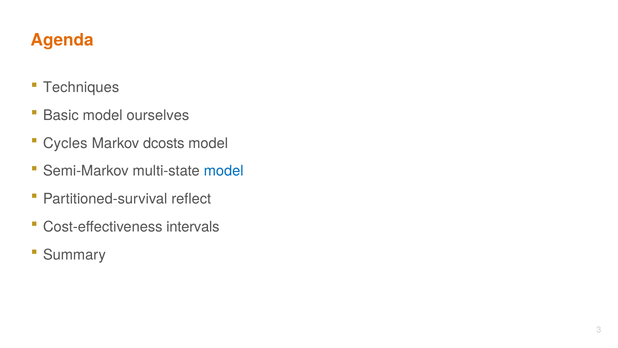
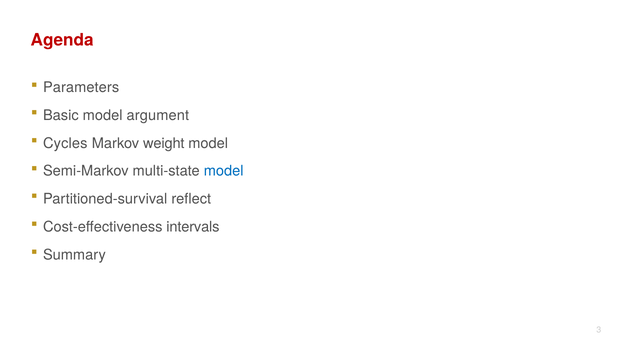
Agenda colour: orange -> red (62, 40)
Techniques: Techniques -> Parameters (81, 88)
ourselves: ourselves -> argument (158, 115)
dcosts: dcosts -> weight (164, 143)
